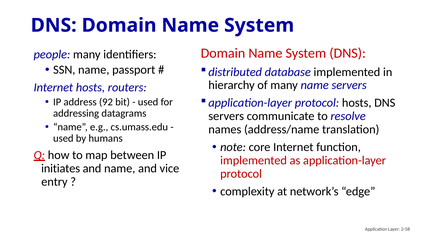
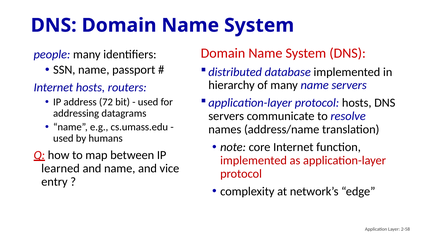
92: 92 -> 72 (106, 102)
initiates: initiates -> learned (61, 168)
